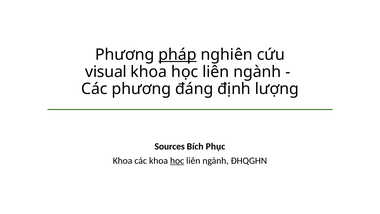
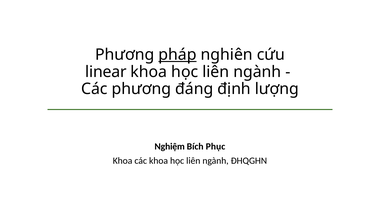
visual: visual -> linear (106, 72)
Sources: Sources -> Nghiệm (170, 146)
học underline: present -> none (177, 160)
